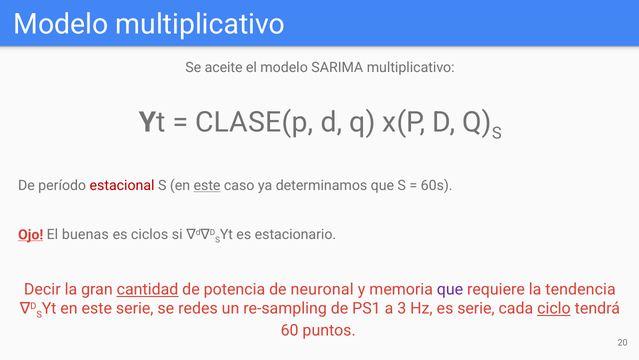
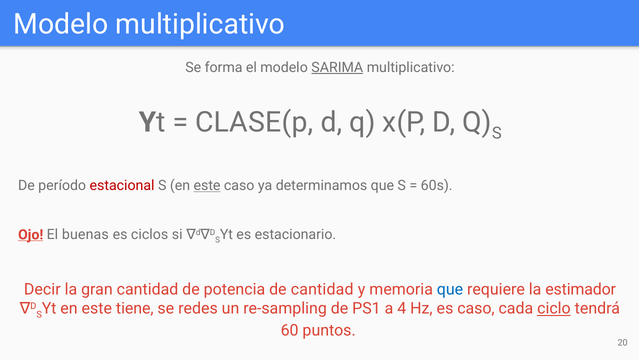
aceite: aceite -> forma (224, 67)
SARIMA underline: none -> present (337, 67)
cantidad underline: present -> none (148, 289)
de neuronal: neuronal -> cantidad (322, 289)
que colour: purple -> blue (450, 289)
tendencia: tendencia -> estimador (581, 289)
este serie: serie -> tiene (135, 308)
3: 3 -> 4 (402, 308)
es serie: serie -> caso (476, 308)
